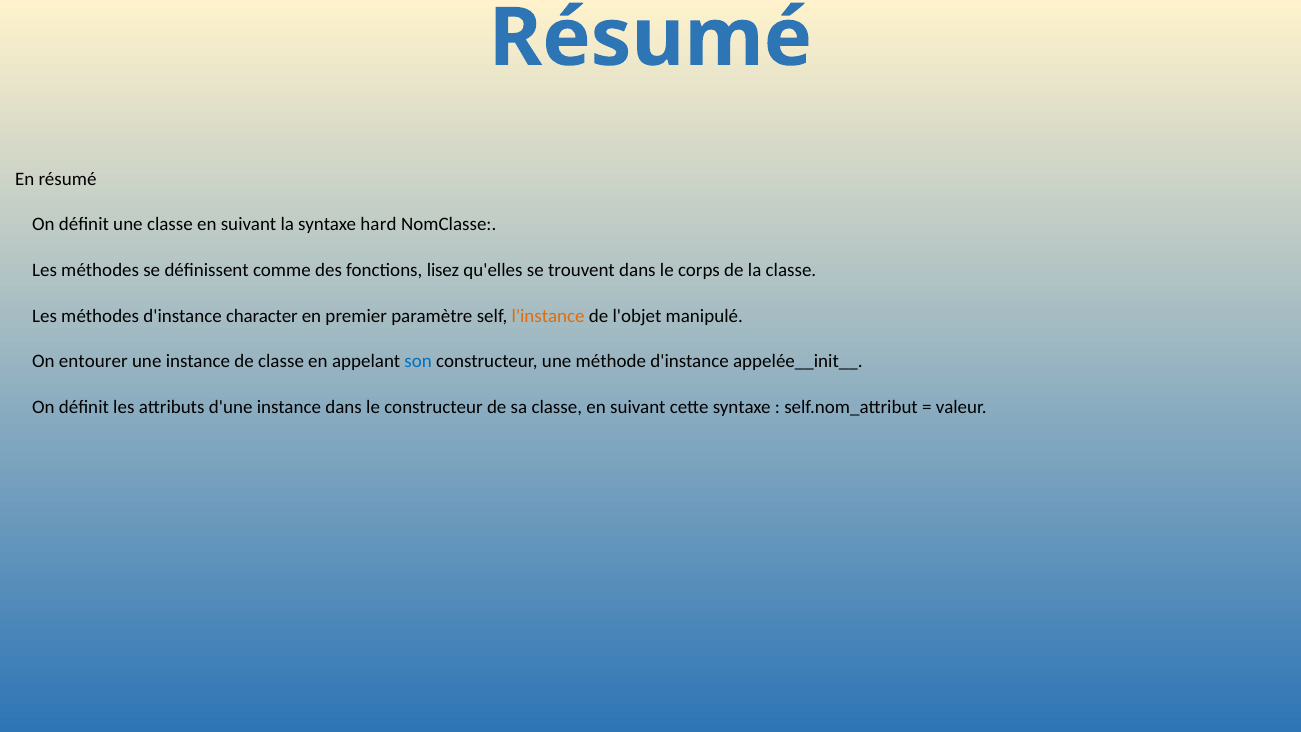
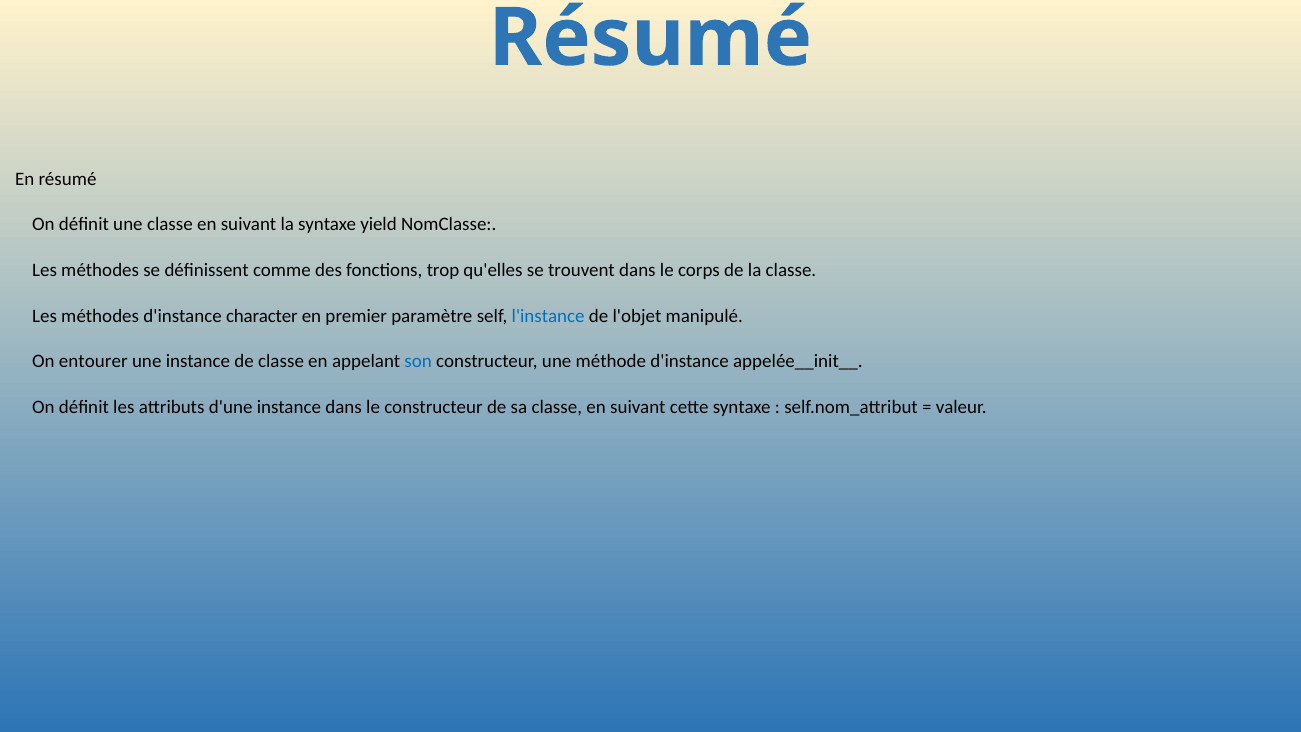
hard: hard -> yield (379, 225)
lisez: lisez -> trop (443, 270)
l'instance colour: orange -> blue (548, 316)
